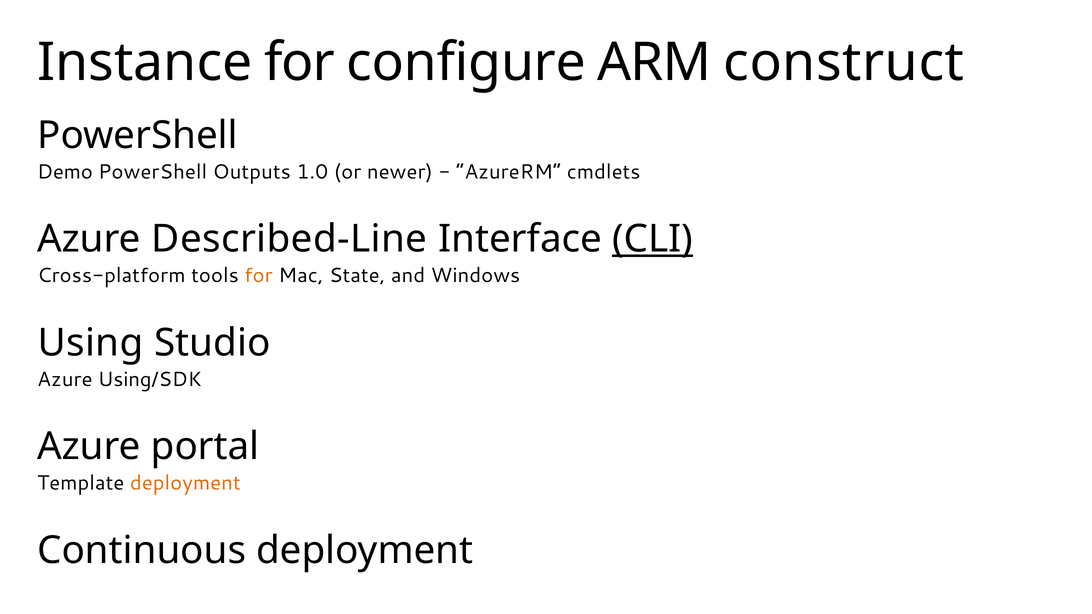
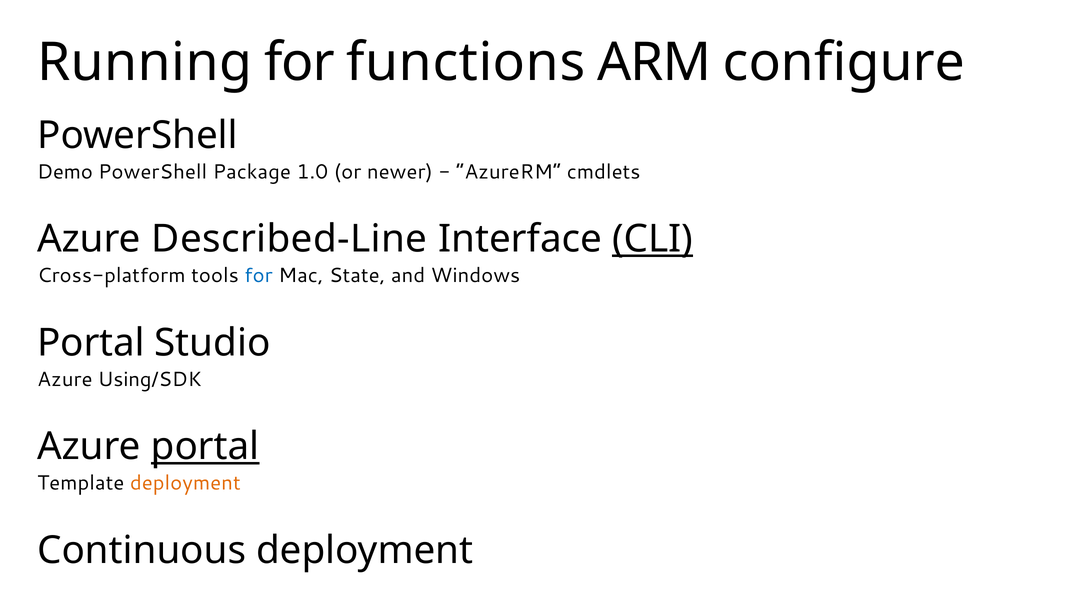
Instance: Instance -> Running (145, 63)
configure: configure -> functions (466, 63)
construct: construct -> configure (844, 63)
Outputs: Outputs -> Package (252, 172)
for colour: orange -> blue (259, 276)
Using: Using -> Portal (91, 343)
portal underline: none -> present (205, 447)
